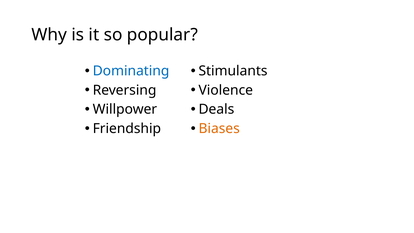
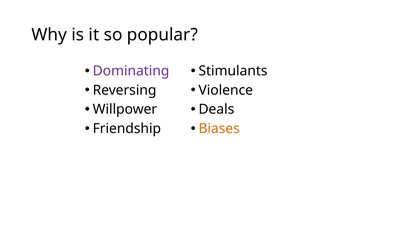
Dominating colour: blue -> purple (131, 71)
